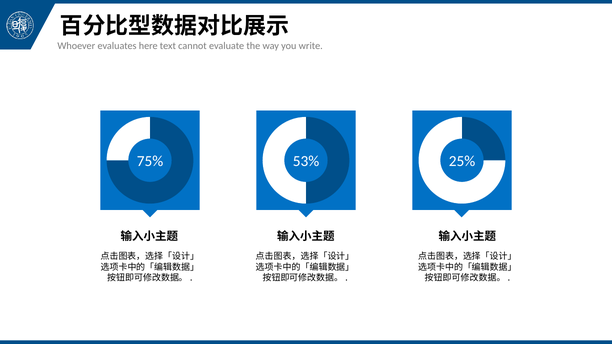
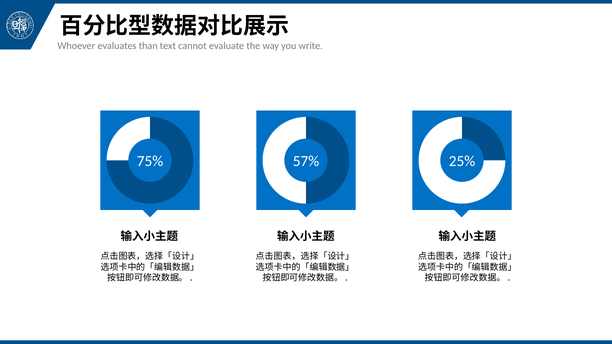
here: here -> than (148, 46)
53%: 53% -> 57% (306, 161)
